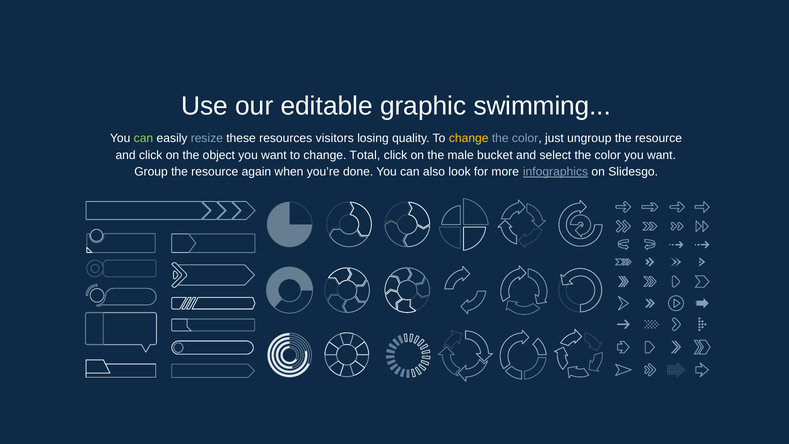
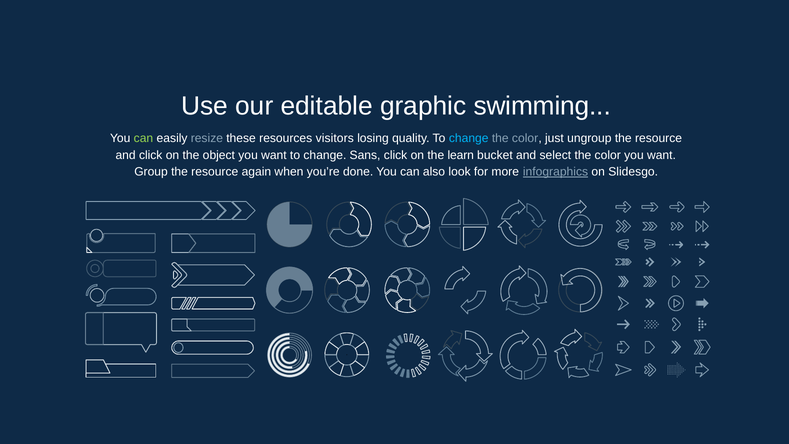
change colour: yellow -> light blue (469, 138)
Total: Total -> Sans (365, 155)
male: male -> learn (461, 155)
